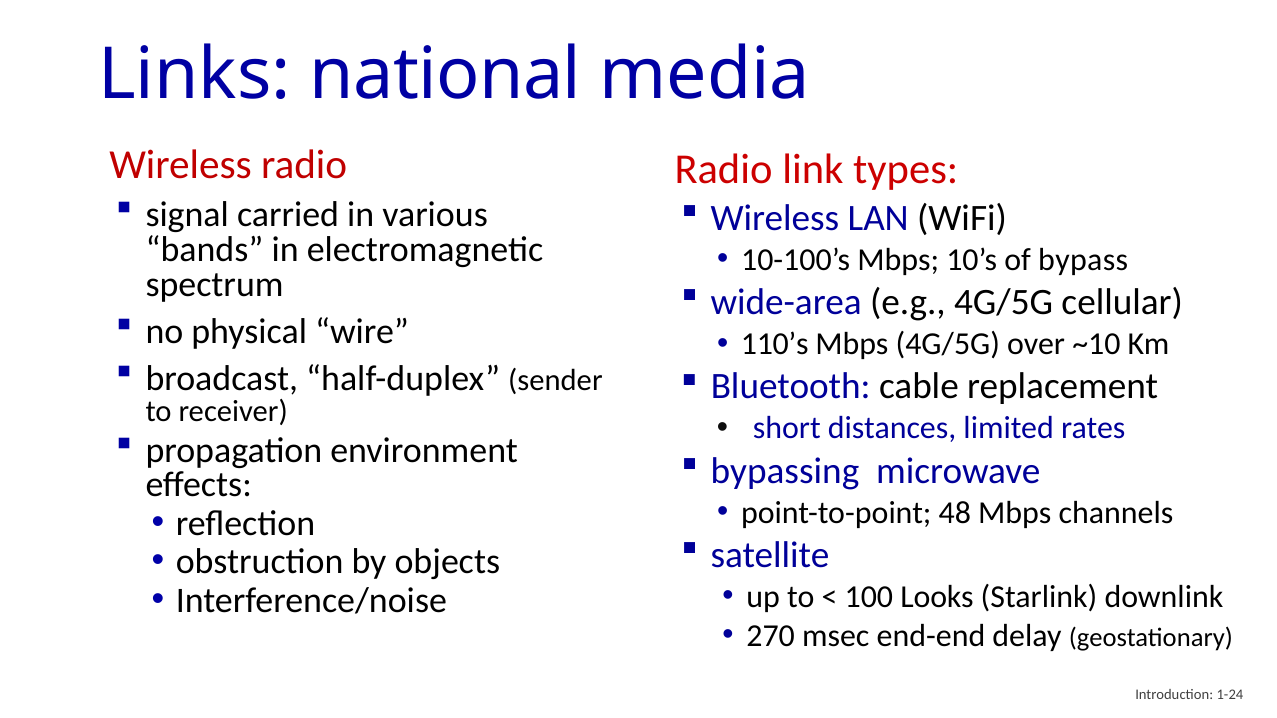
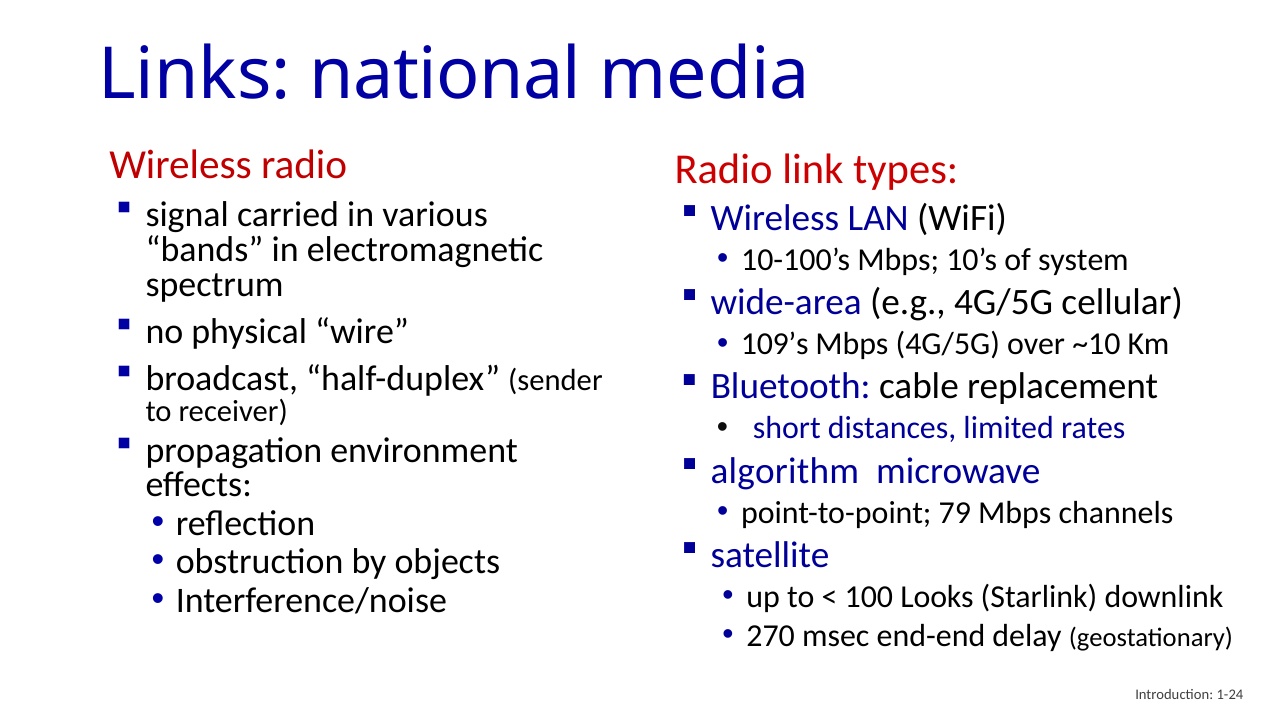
bypass: bypass -> system (1083, 260)
110’s: 110’s -> 109’s (775, 344)
bypassing: bypassing -> algorithm (785, 471)
48: 48 -> 79 (955, 513)
